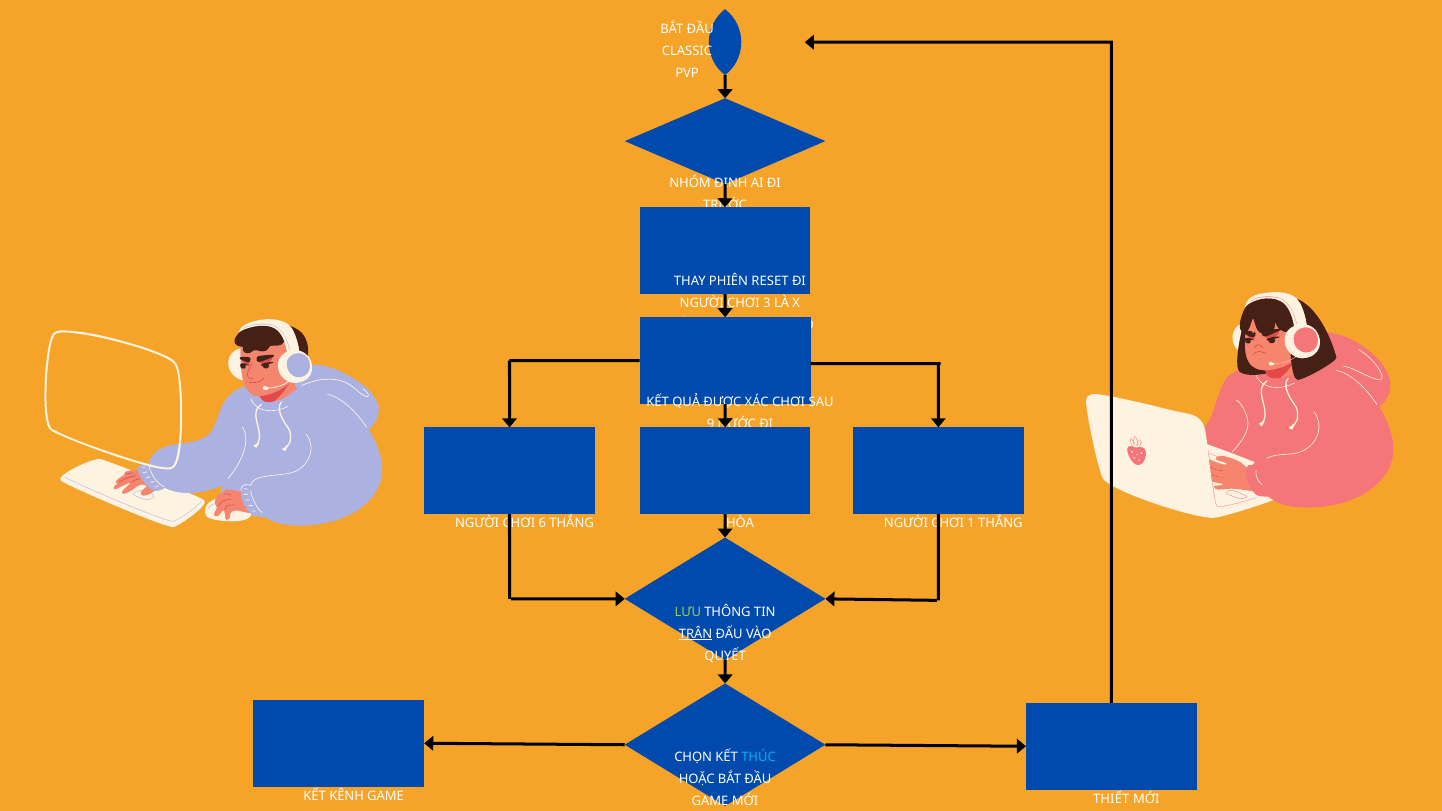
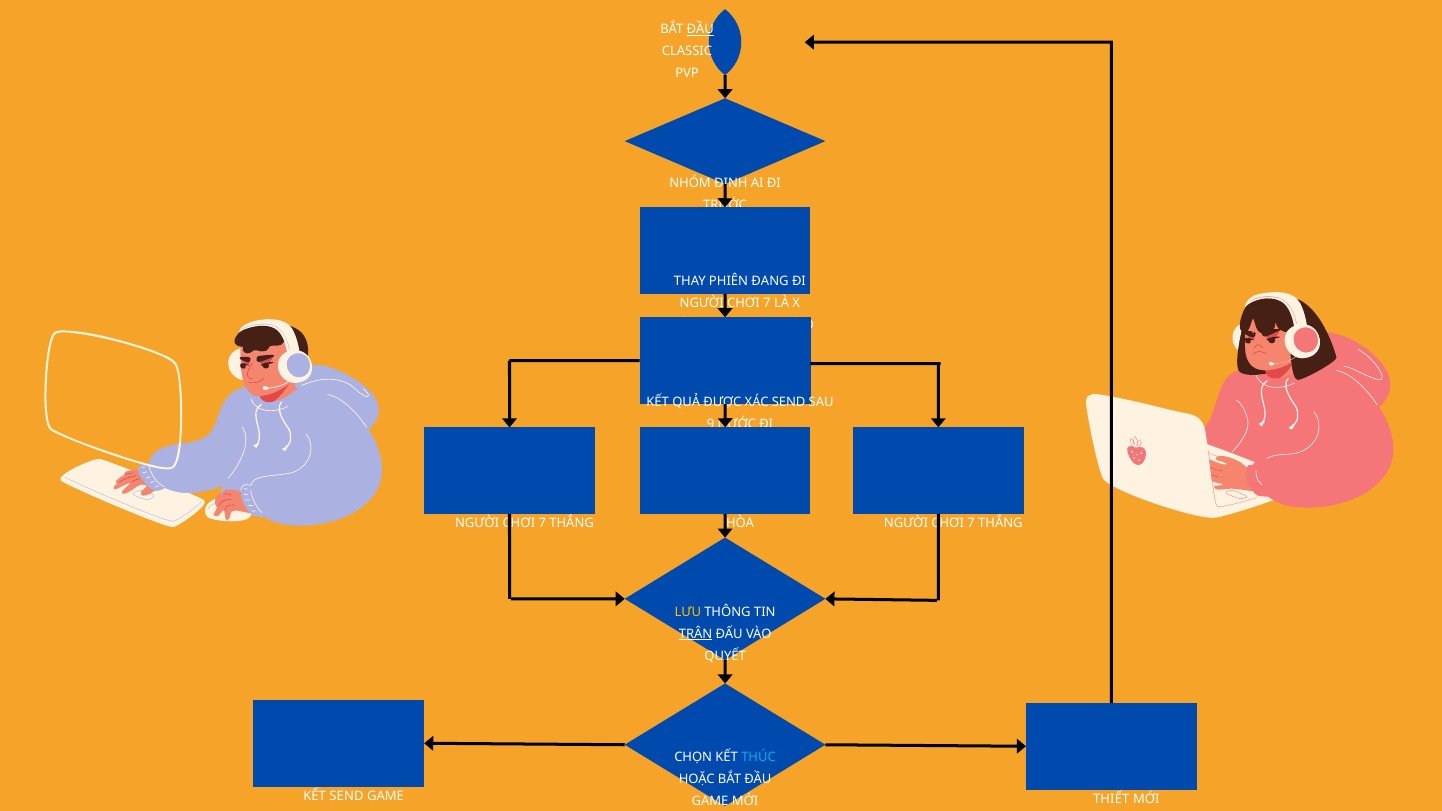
ĐẦU underline: none -> present (700, 29)
RESET: RESET -> ĐANG (770, 281)
3: 3 -> 7 (767, 303)
XÁC CHƠI: CHƠI -> SEND (789, 402)
6: 6 -> 7 (542, 524)
1: 1 -> 7 (971, 524)
LƯU colour: light green -> yellow (688, 612)
KẾT KÊNH: KÊNH -> SEND (346, 796)
